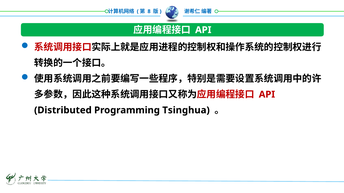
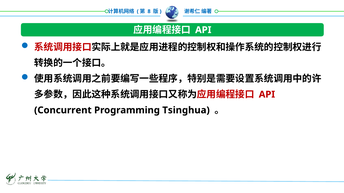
Distributed: Distributed -> Concurrent (63, 110)
